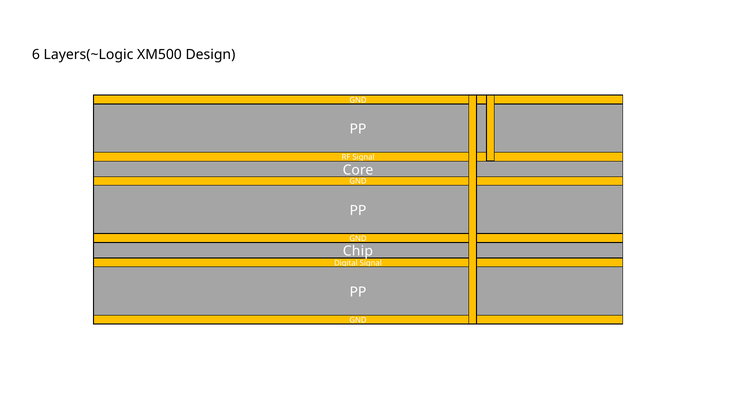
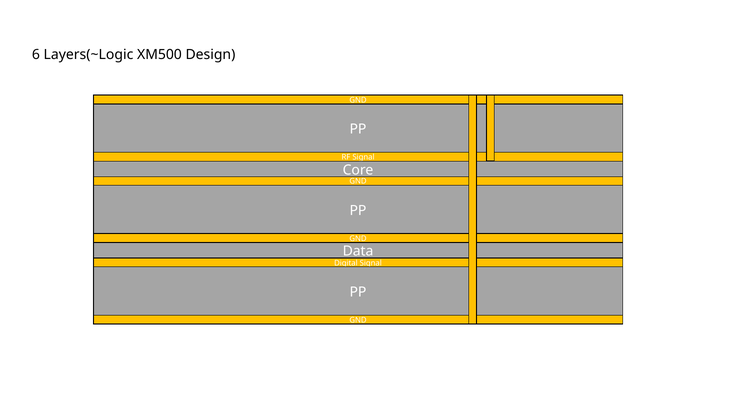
Chip: Chip -> Data (358, 251)
